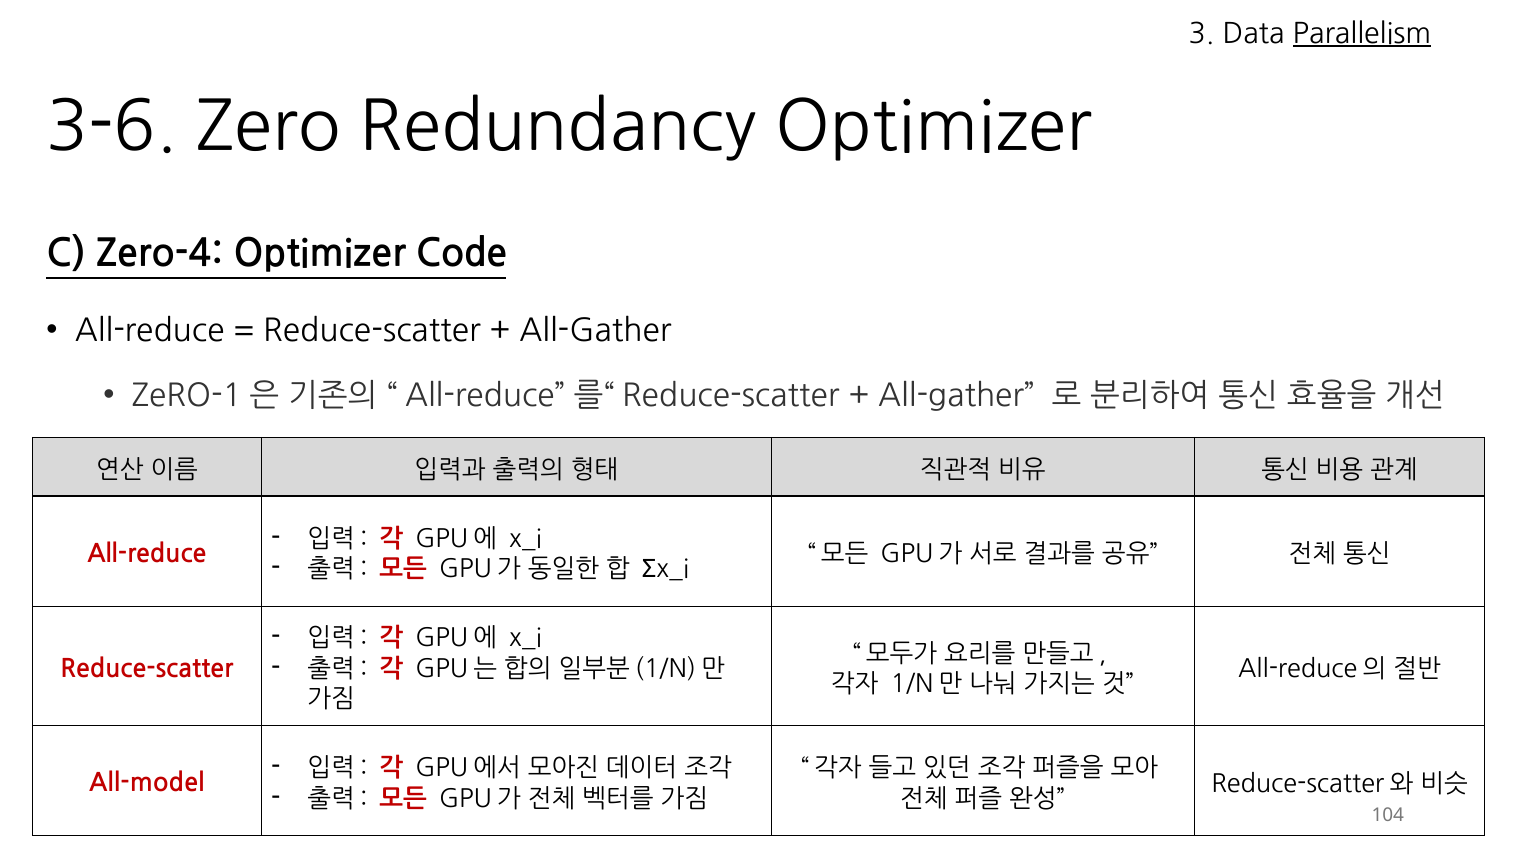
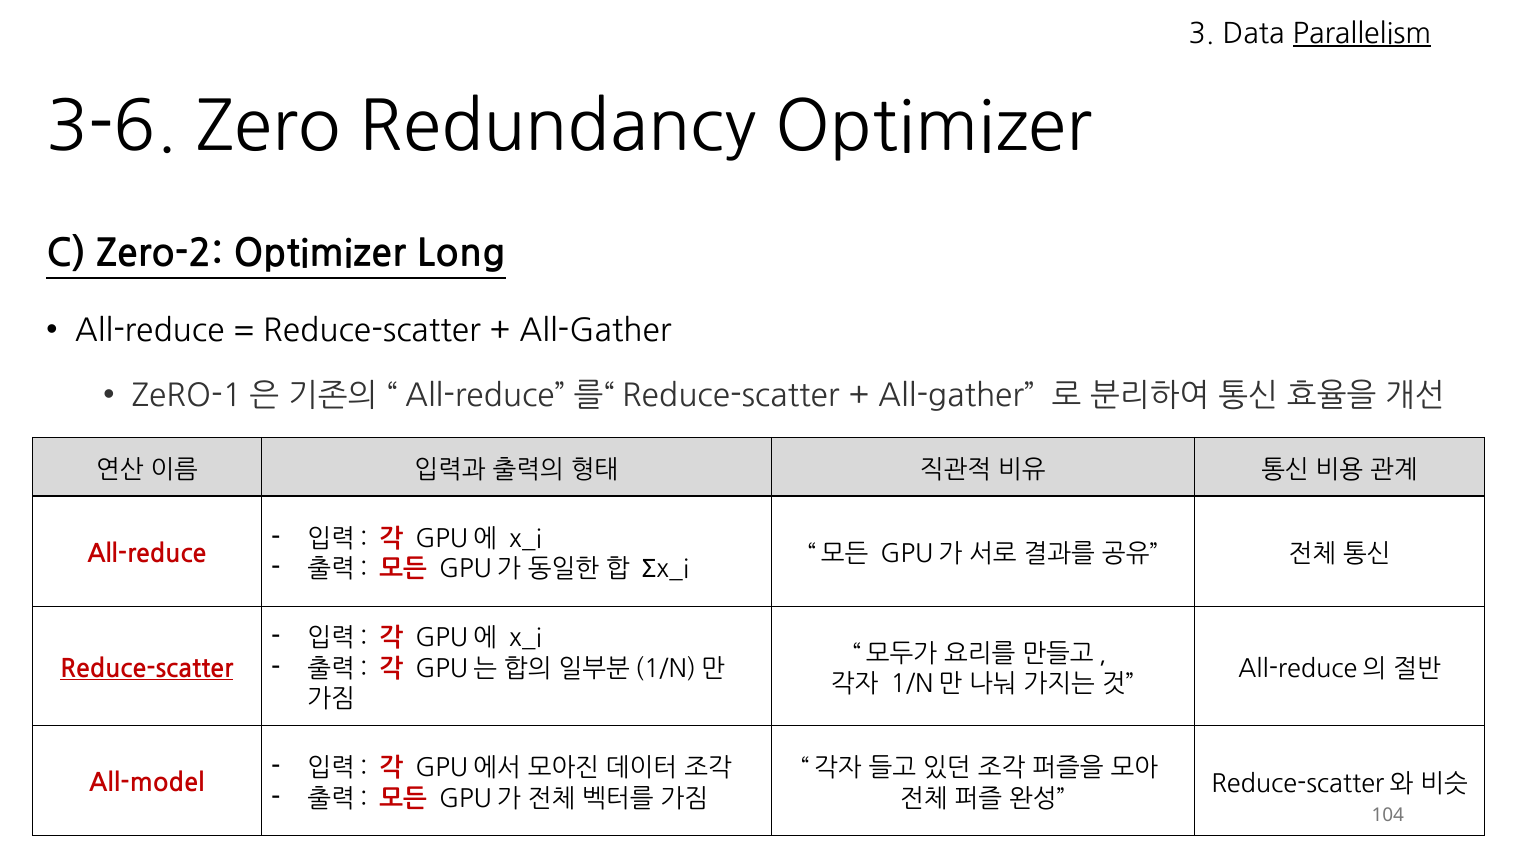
Zero-4: Zero-4 -> Zero-2 (160, 254)
Code: Code -> Long (461, 254)
Reduce-scatter underline: none -> present (147, 669)
